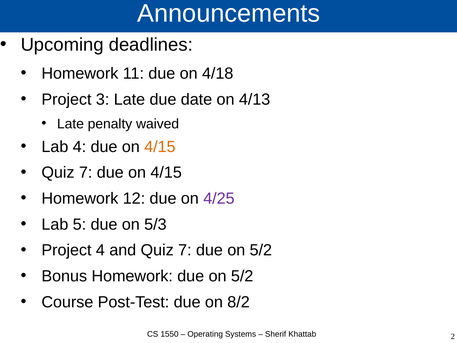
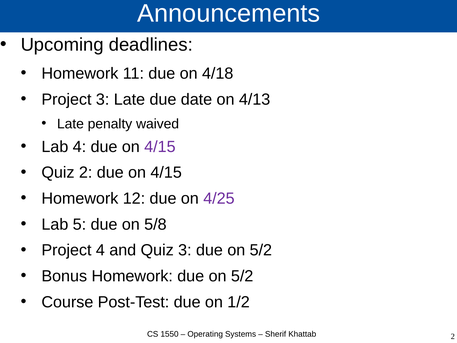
4/15 colour: orange -> purple (160, 147)
7: 7 -> 2 (86, 173)
5/3: 5/3 -> 5/8 (155, 224)
and Quiz 7: 7 -> 3 (185, 250)
8/2: 8/2 -> 1/2 (239, 302)
